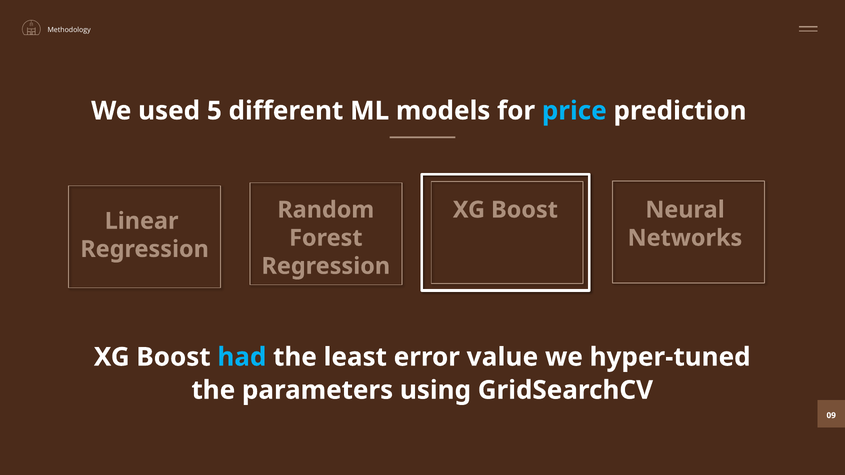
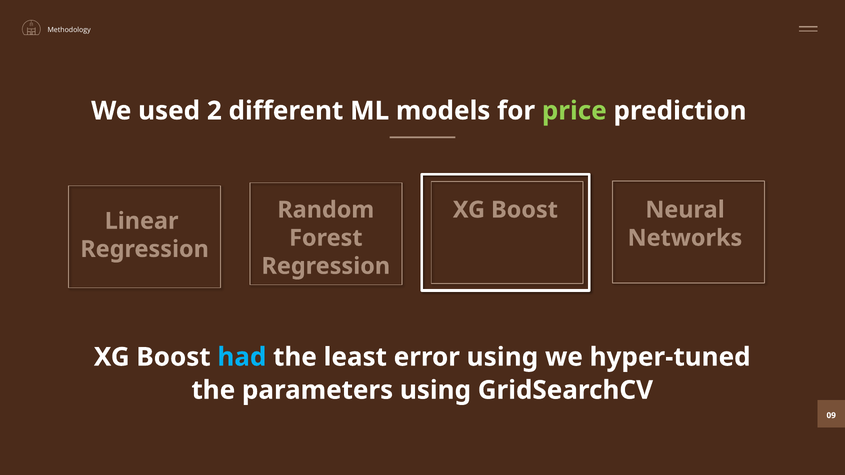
5: 5 -> 2 (214, 111)
price colour: light blue -> light green (574, 111)
error value: value -> using (502, 357)
